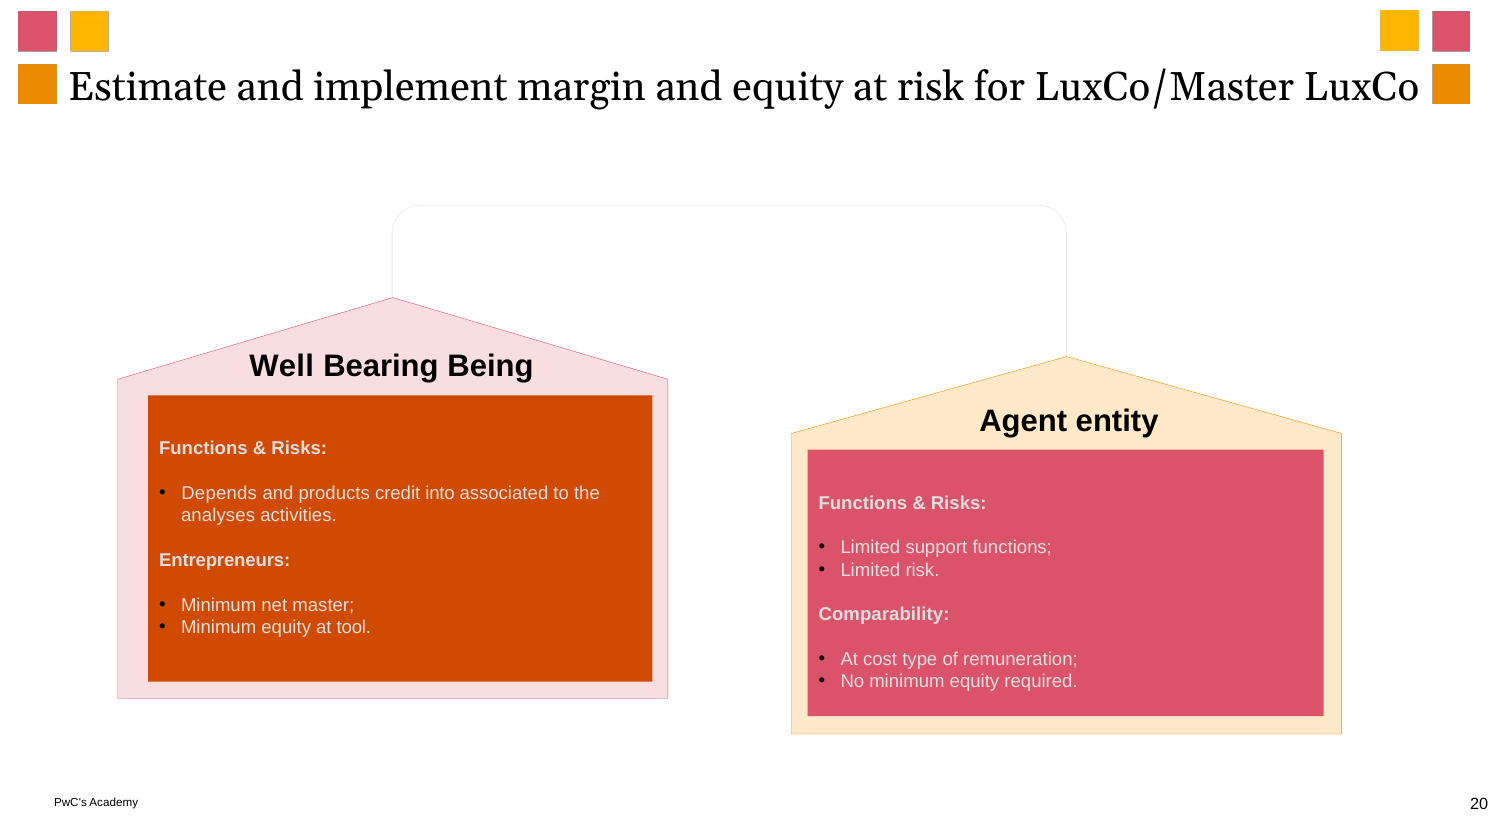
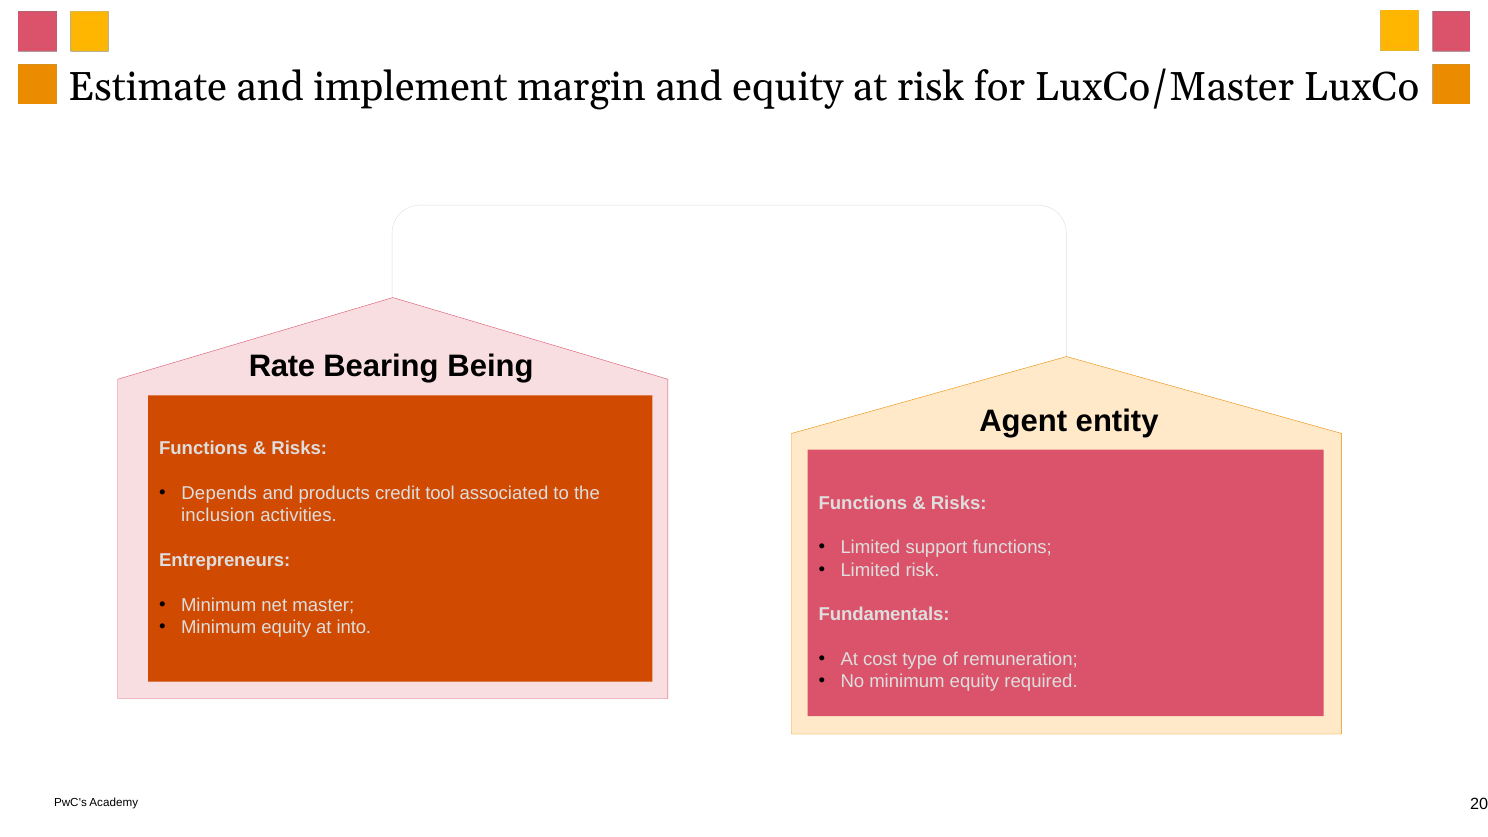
Well: Well -> Rate (282, 366)
into: into -> tool (440, 493)
analyses: analyses -> inclusion (218, 516)
Comparability: Comparability -> Fundamentals (884, 615)
tool: tool -> into (354, 627)
